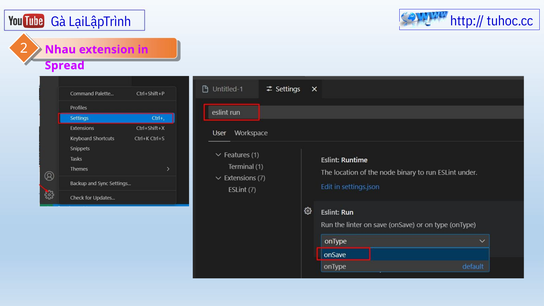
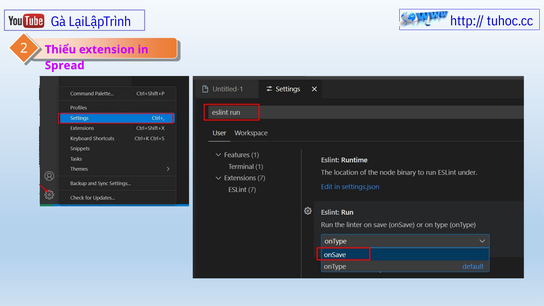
Nhau: Nhau -> Thiểu (60, 50)
